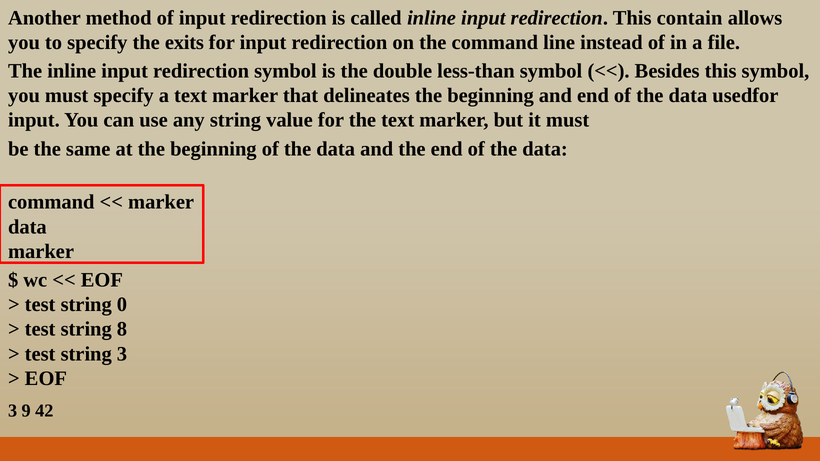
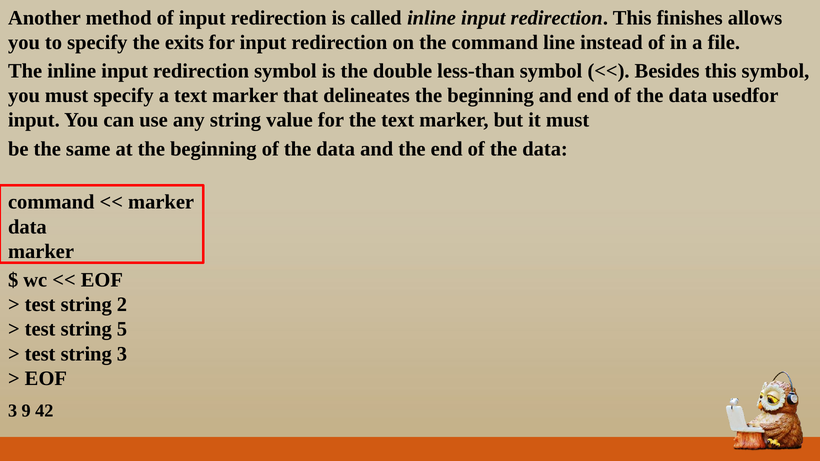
contain: contain -> finishes (690, 18)
0: 0 -> 2 (122, 305)
8: 8 -> 5 (122, 329)
